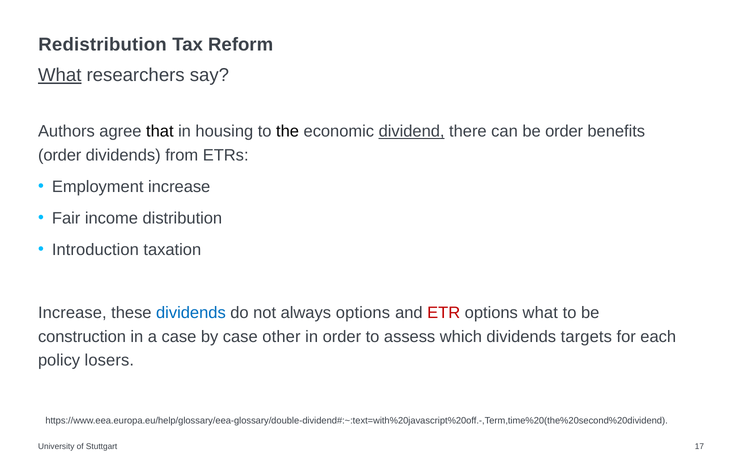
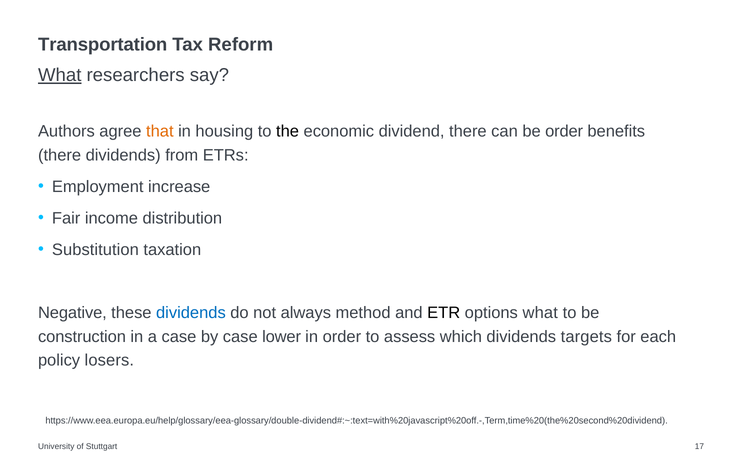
Redistribution: Redistribution -> Transportation (103, 45)
that colour: black -> orange (160, 131)
dividend underline: present -> none (412, 131)
order: order -> there (60, 155)
Introduction: Introduction -> Substitution (95, 250)
Increase: Increase -> Negative (72, 313)
always options: options -> method (363, 313)
ETR colour: red -> black (444, 313)
other: other -> lower (282, 337)
